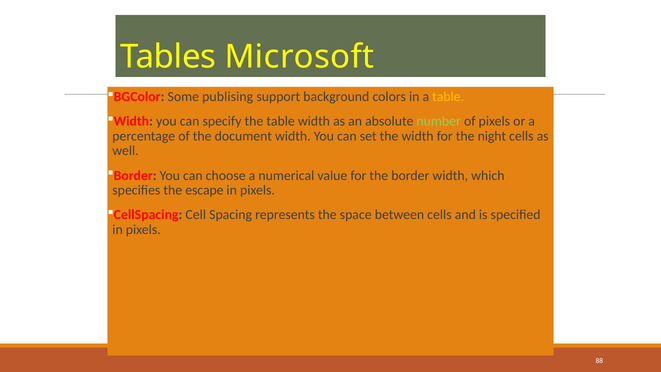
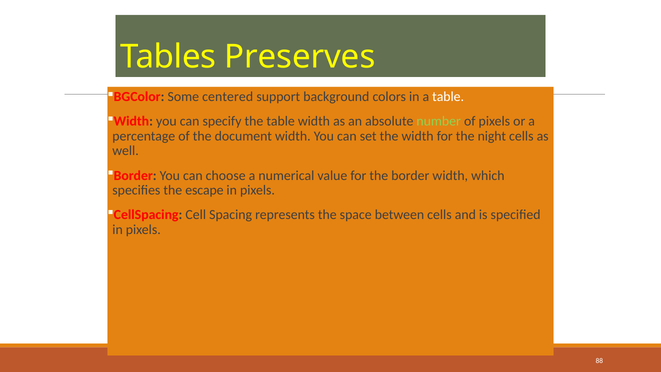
Microsoft: Microsoft -> Preserves (300, 57)
publising: publising -> centered (228, 97)
table colour: yellow -> white (448, 97)
